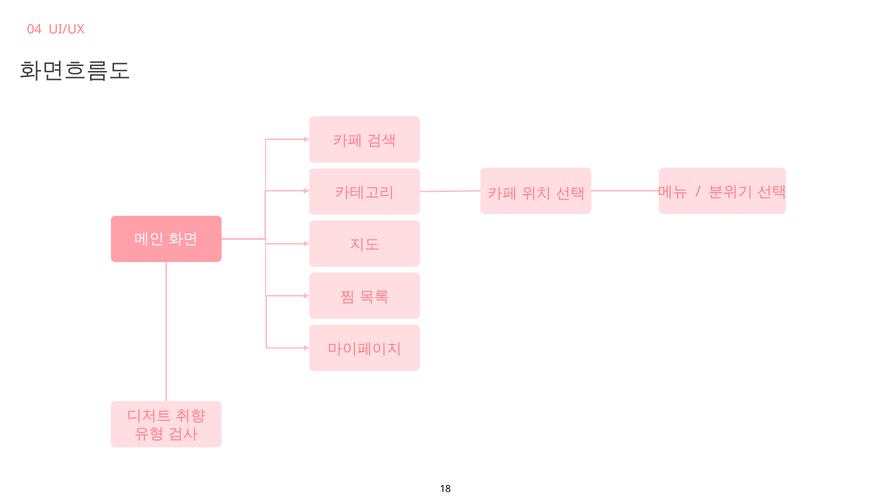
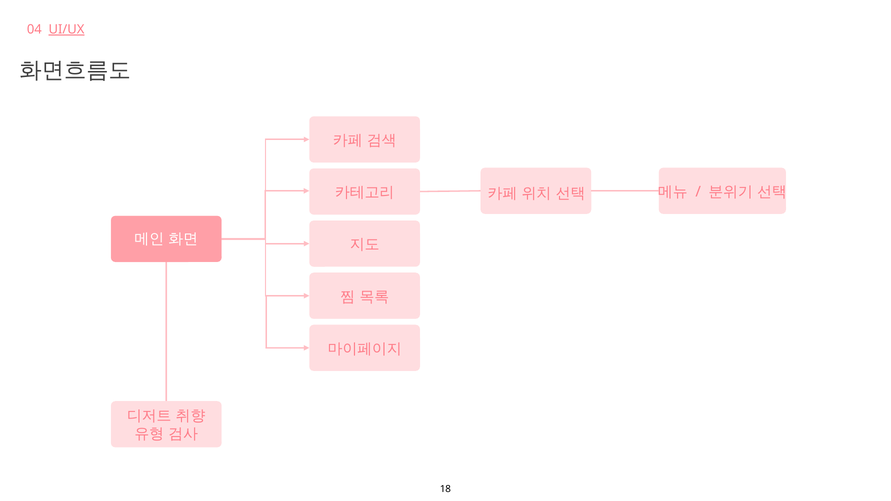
UI/UX underline: none -> present (66, 29)
